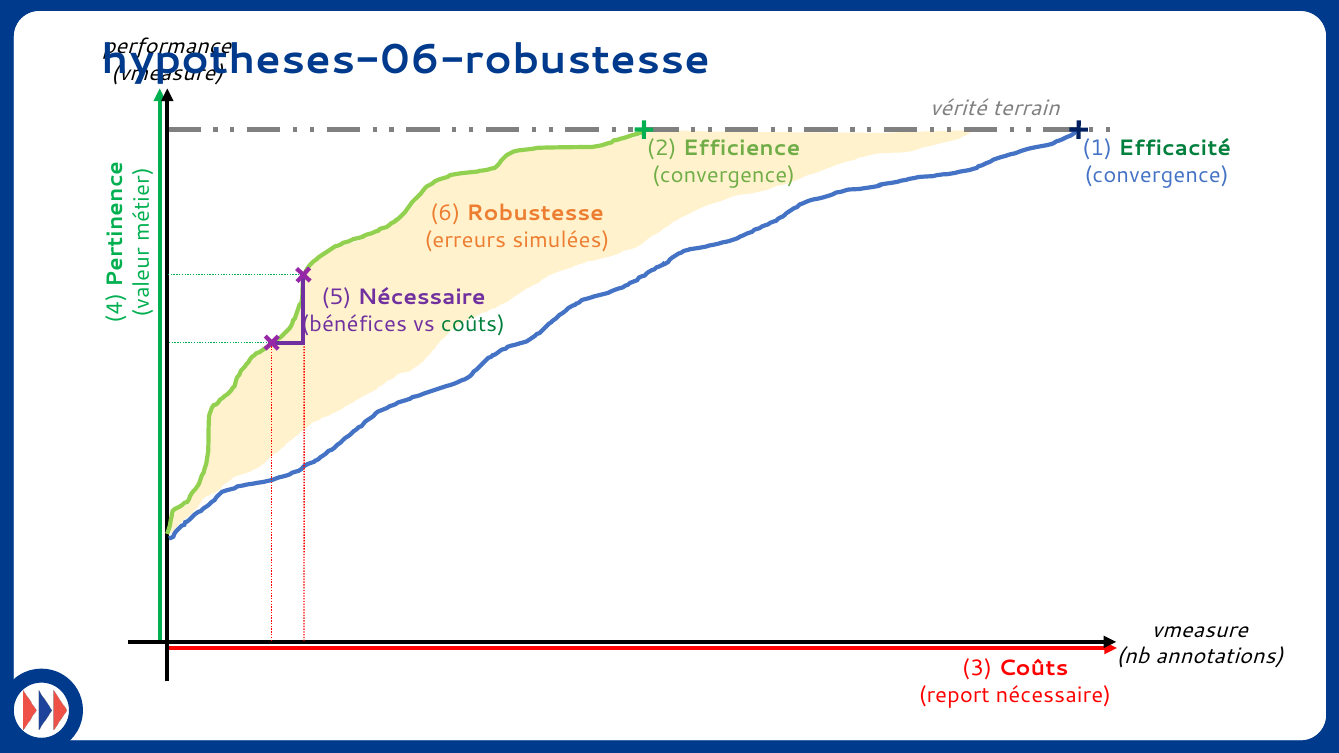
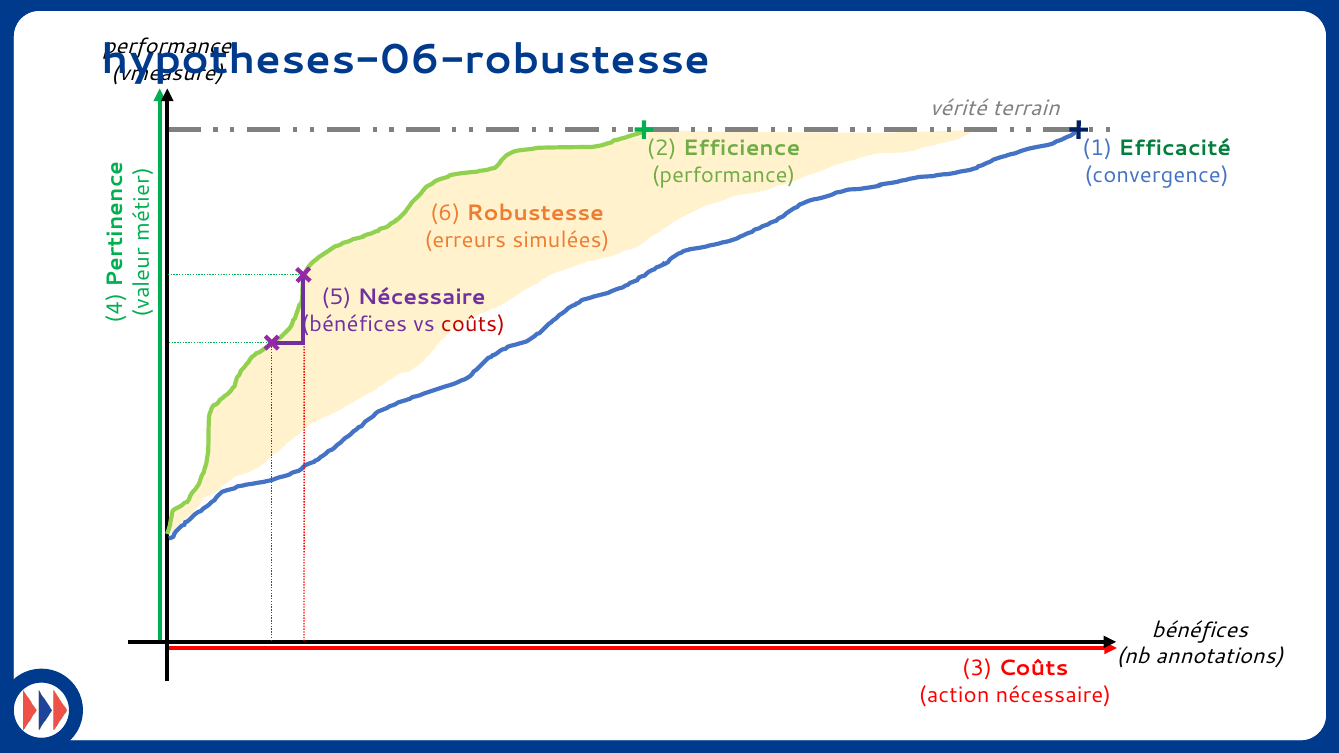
convergence: convergence -> performance (724, 175)
coûts colour: green -> red (473, 324)
vmeasure: vmeasure -> bénéfices (1200, 630)
report: report -> action (954, 695)
